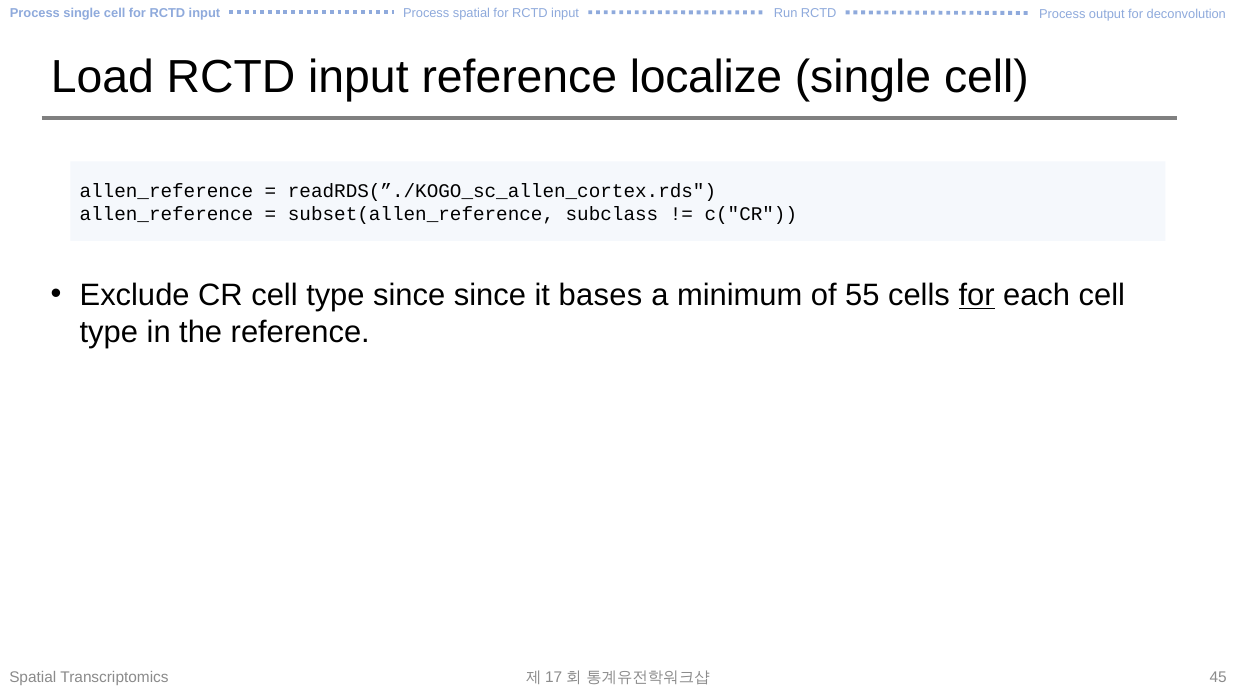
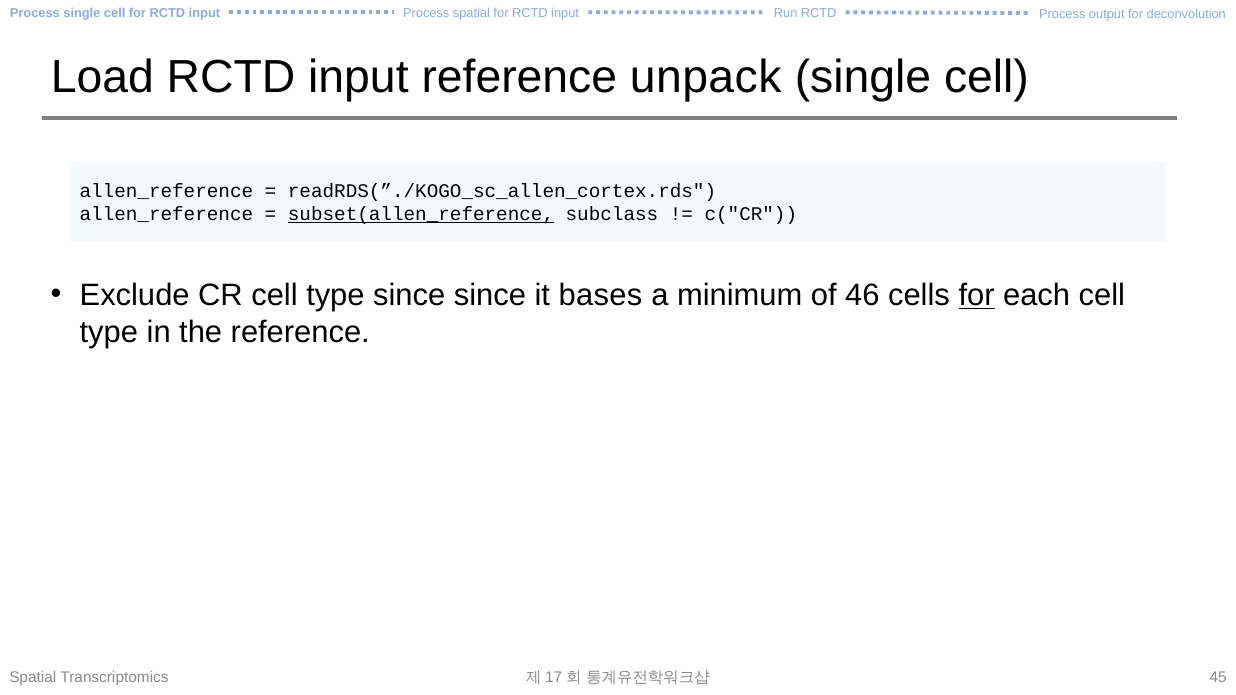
localize: localize -> unpack (706, 78)
subset(allen_reference underline: none -> present (421, 214)
55: 55 -> 46 (862, 295)
